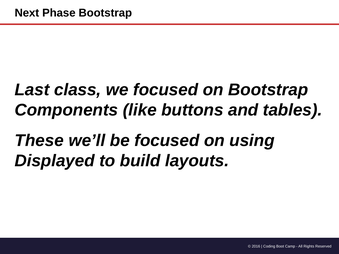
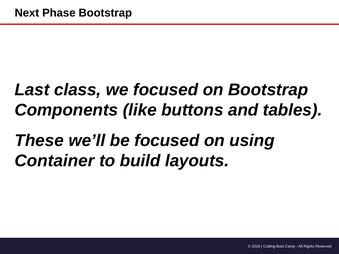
Displayed: Displayed -> Container (55, 161)
